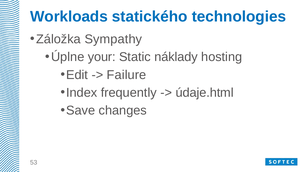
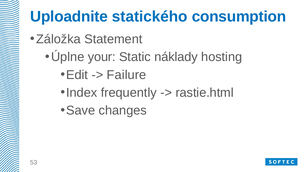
Workloads: Workloads -> Uploadnite (69, 17)
technologies: technologies -> consumption (239, 17)
Sympathy: Sympathy -> Statement (113, 39)
údaje.html: údaje.html -> rastie.html (205, 93)
